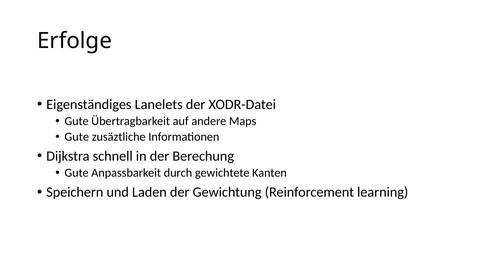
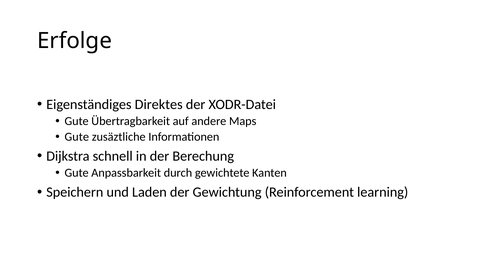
Lanelets: Lanelets -> Direktes (159, 104)
